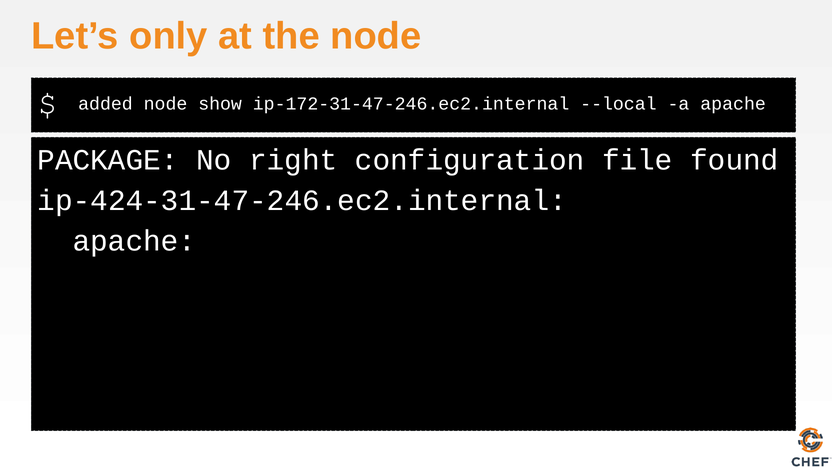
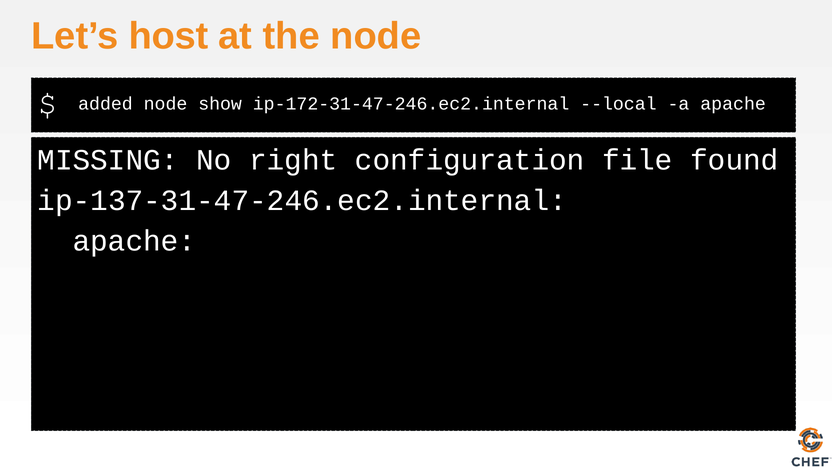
only: only -> host (169, 36)
PACKAGE: PACKAGE -> MISSING (108, 160)
ip-424-31-47-246.ec2.internal: ip-424-31-47-246.ec2.internal -> ip-137-31-47-246.ec2.internal (302, 201)
